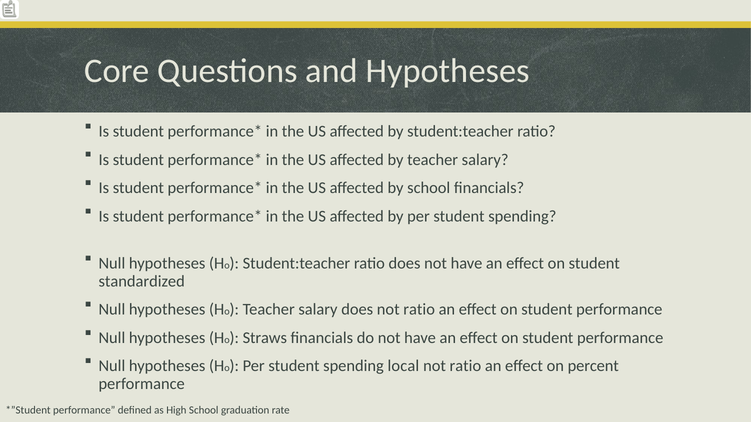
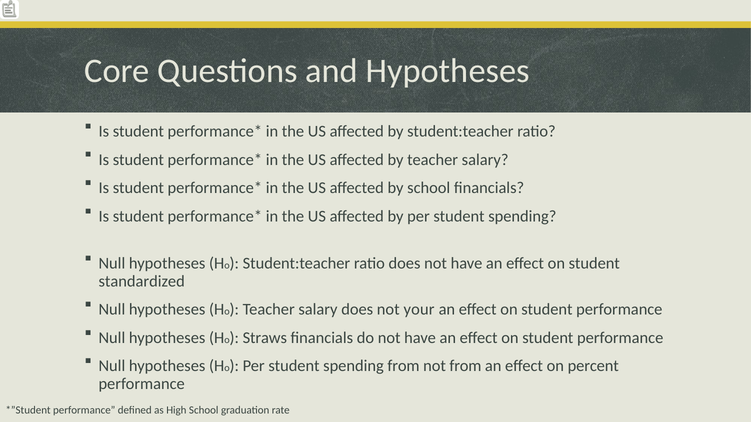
does not ratio: ratio -> your (419, 310)
spending local: local -> from (404, 366)
ratio: ratio -> from (465, 366)
